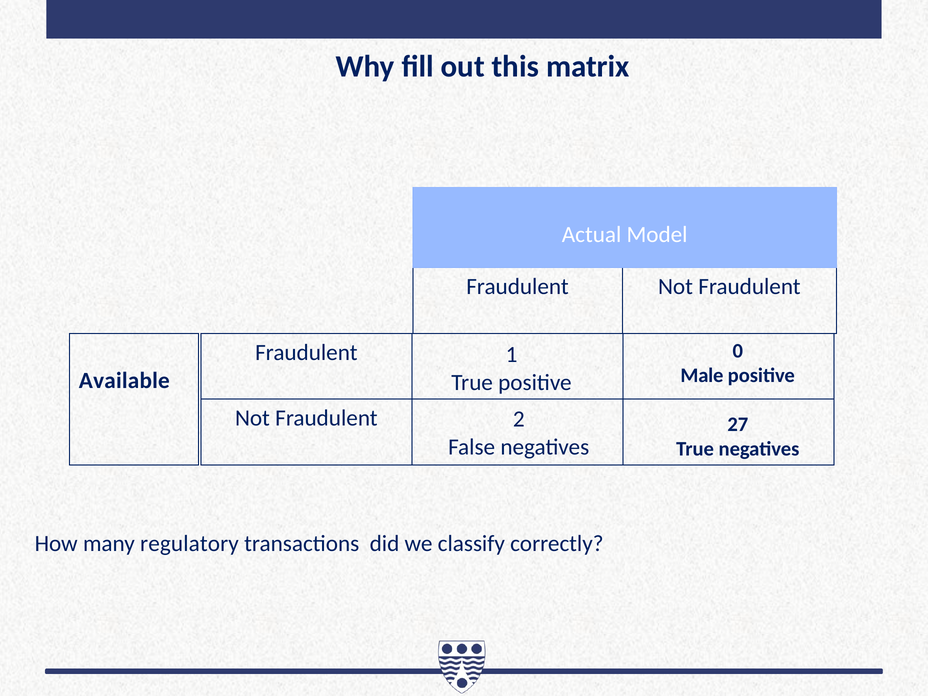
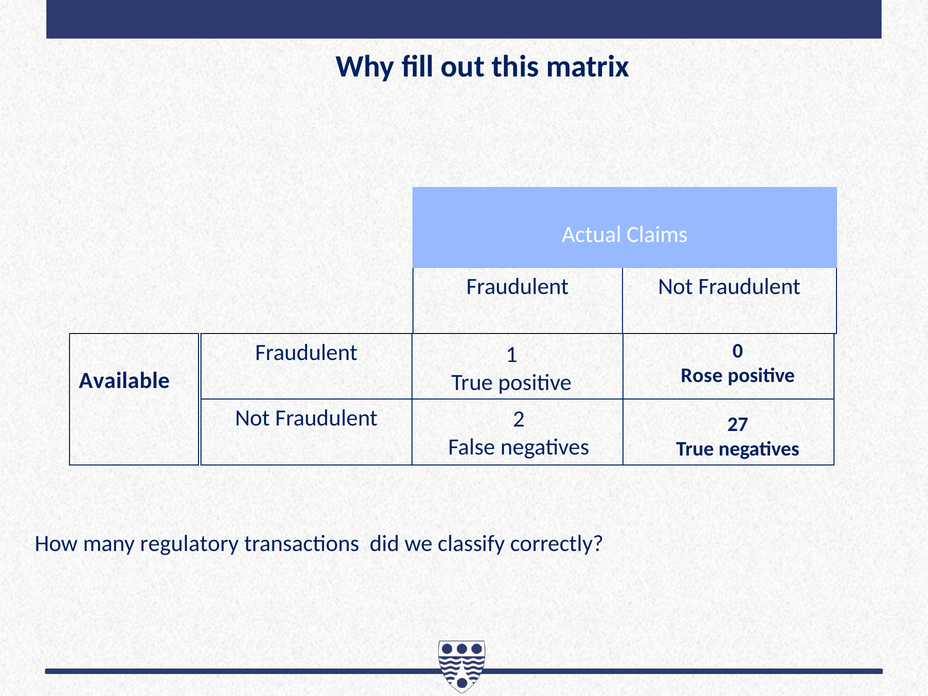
Model: Model -> Claims (657, 235)
Male: Male -> Rose (702, 376)
